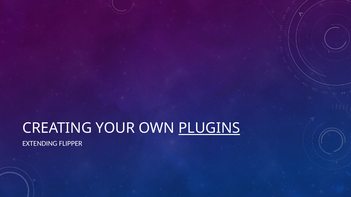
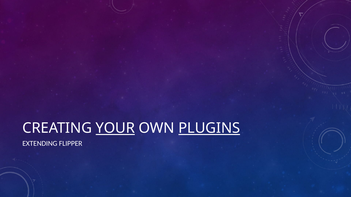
YOUR underline: none -> present (115, 128)
